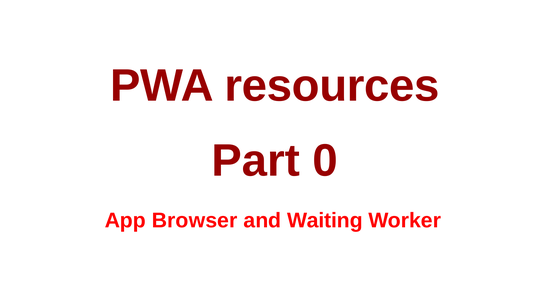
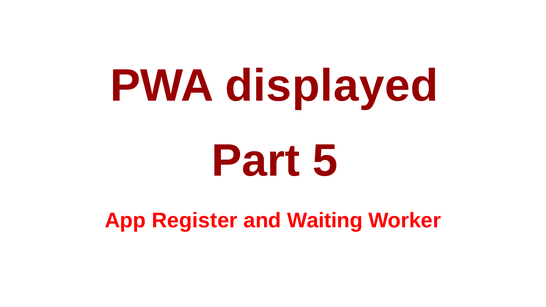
resources: resources -> displayed (332, 86)
0: 0 -> 5 (325, 161)
Browser: Browser -> Register (195, 221)
